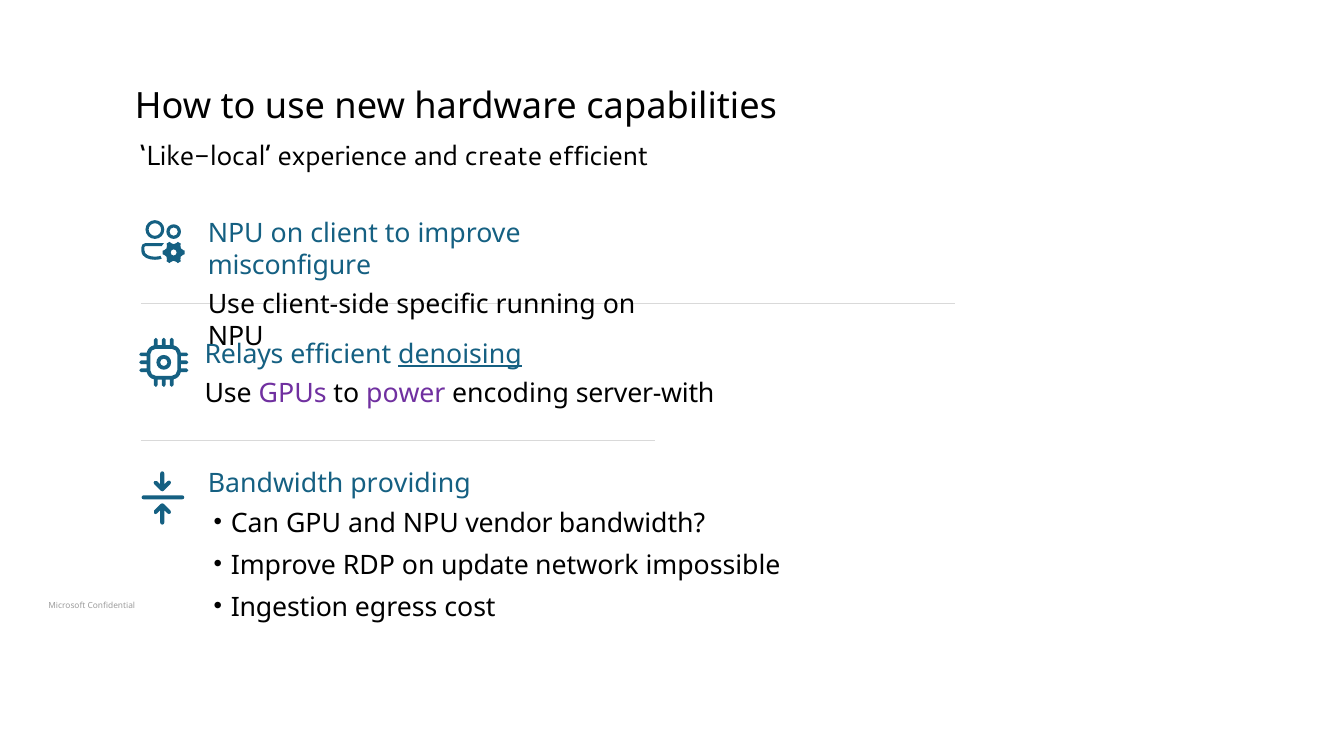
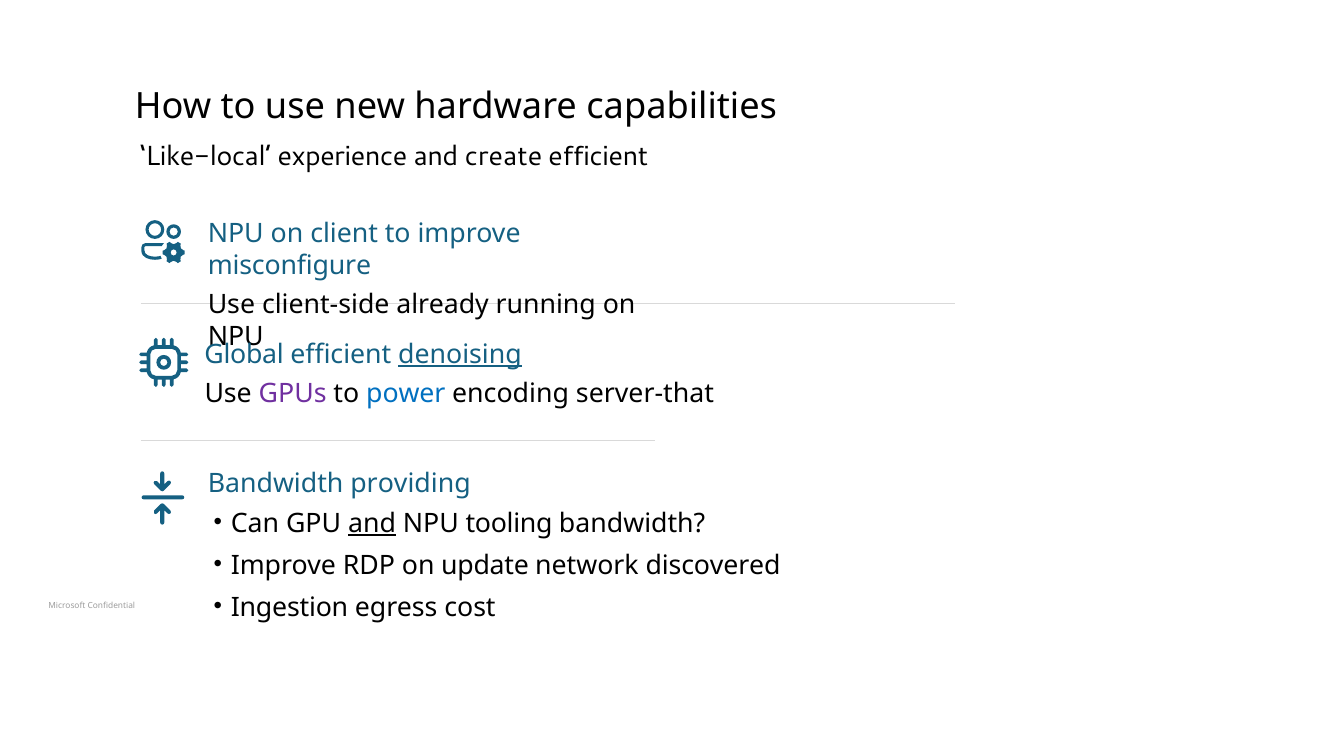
specific: specific -> already (443, 305)
Relays: Relays -> Global (244, 354)
power colour: purple -> blue (406, 394)
server-with: server-with -> server-that (645, 394)
and underline: none -> present (372, 523)
vendor: vendor -> tooling (509, 523)
impossible: impossible -> discovered (713, 565)
